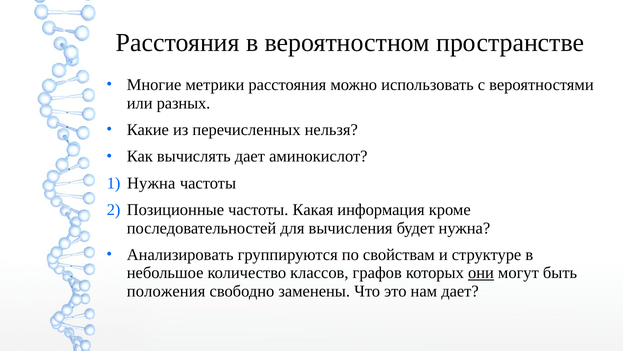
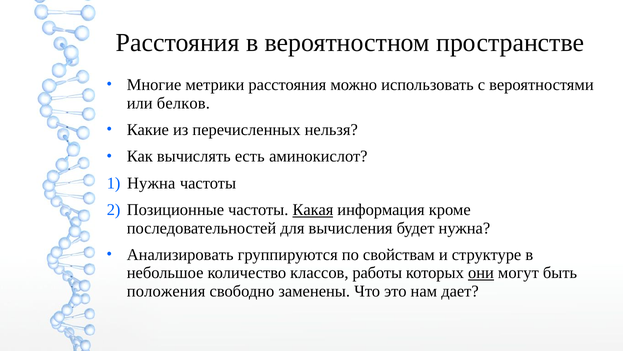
разных: разных -> белков (183, 103)
вычислять дает: дает -> есть (250, 156)
Какая underline: none -> present (313, 209)
графов: графов -> работы (377, 273)
